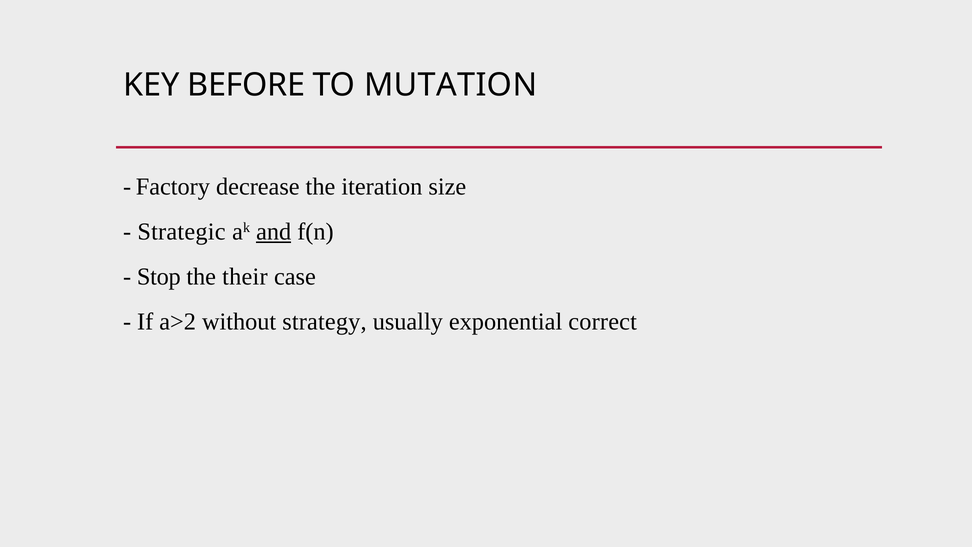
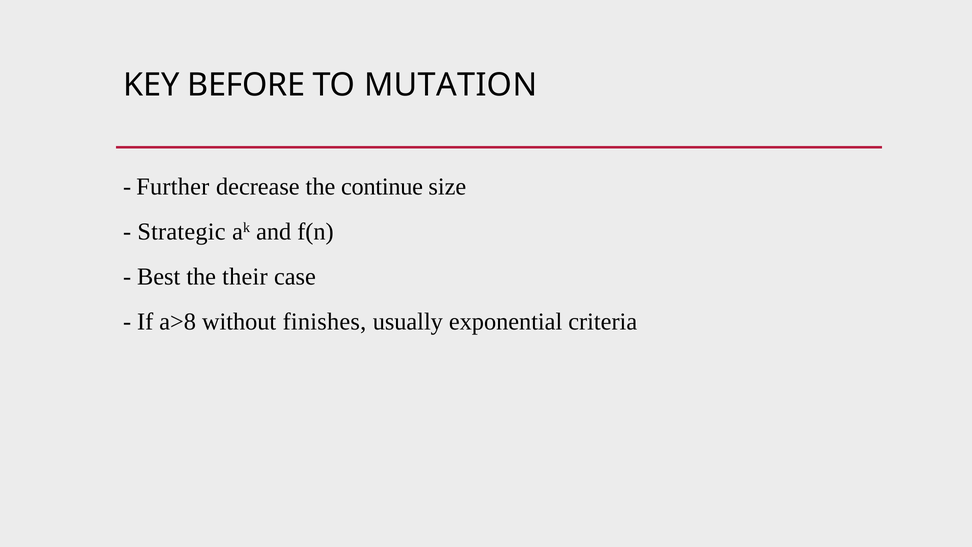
Factory: Factory -> Further (173, 186)
iteration: iteration -> continue (382, 186)
and underline: present -> none (274, 232)
Stop: Stop -> Best (159, 277)
a>2: a>2 -> a>8 (178, 322)
strategy: strategy -> finishes (324, 322)
correct: correct -> criteria (603, 322)
